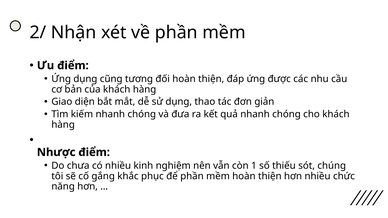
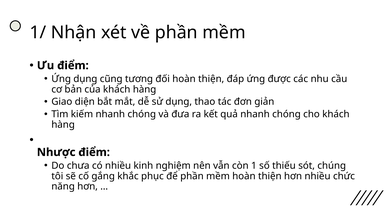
2/: 2/ -> 1/ (38, 33)
